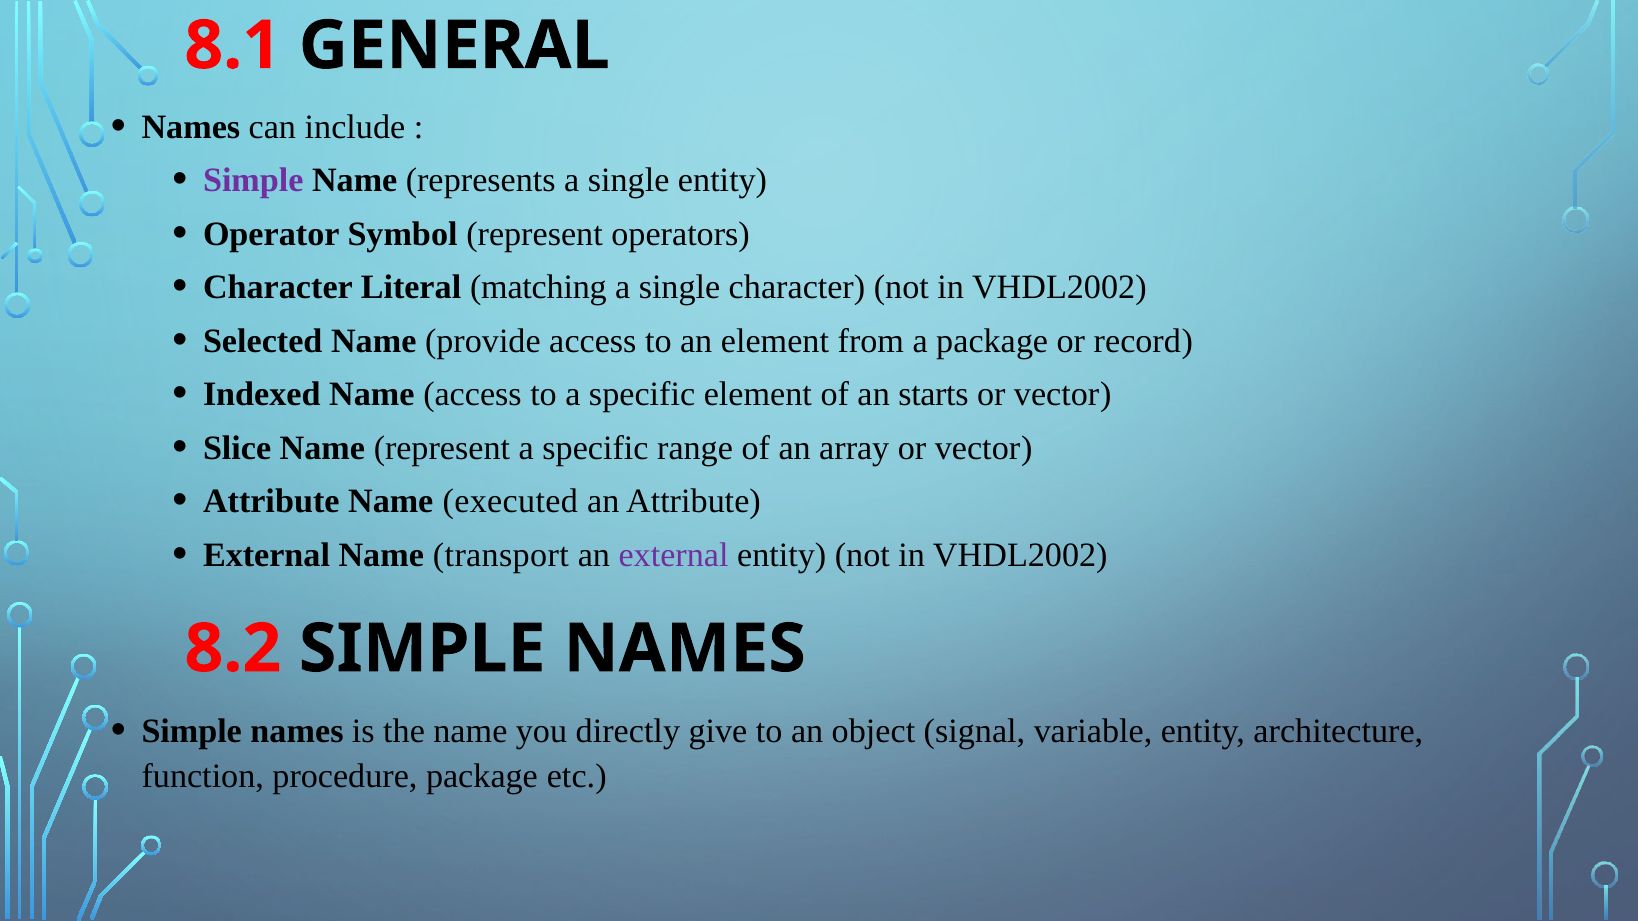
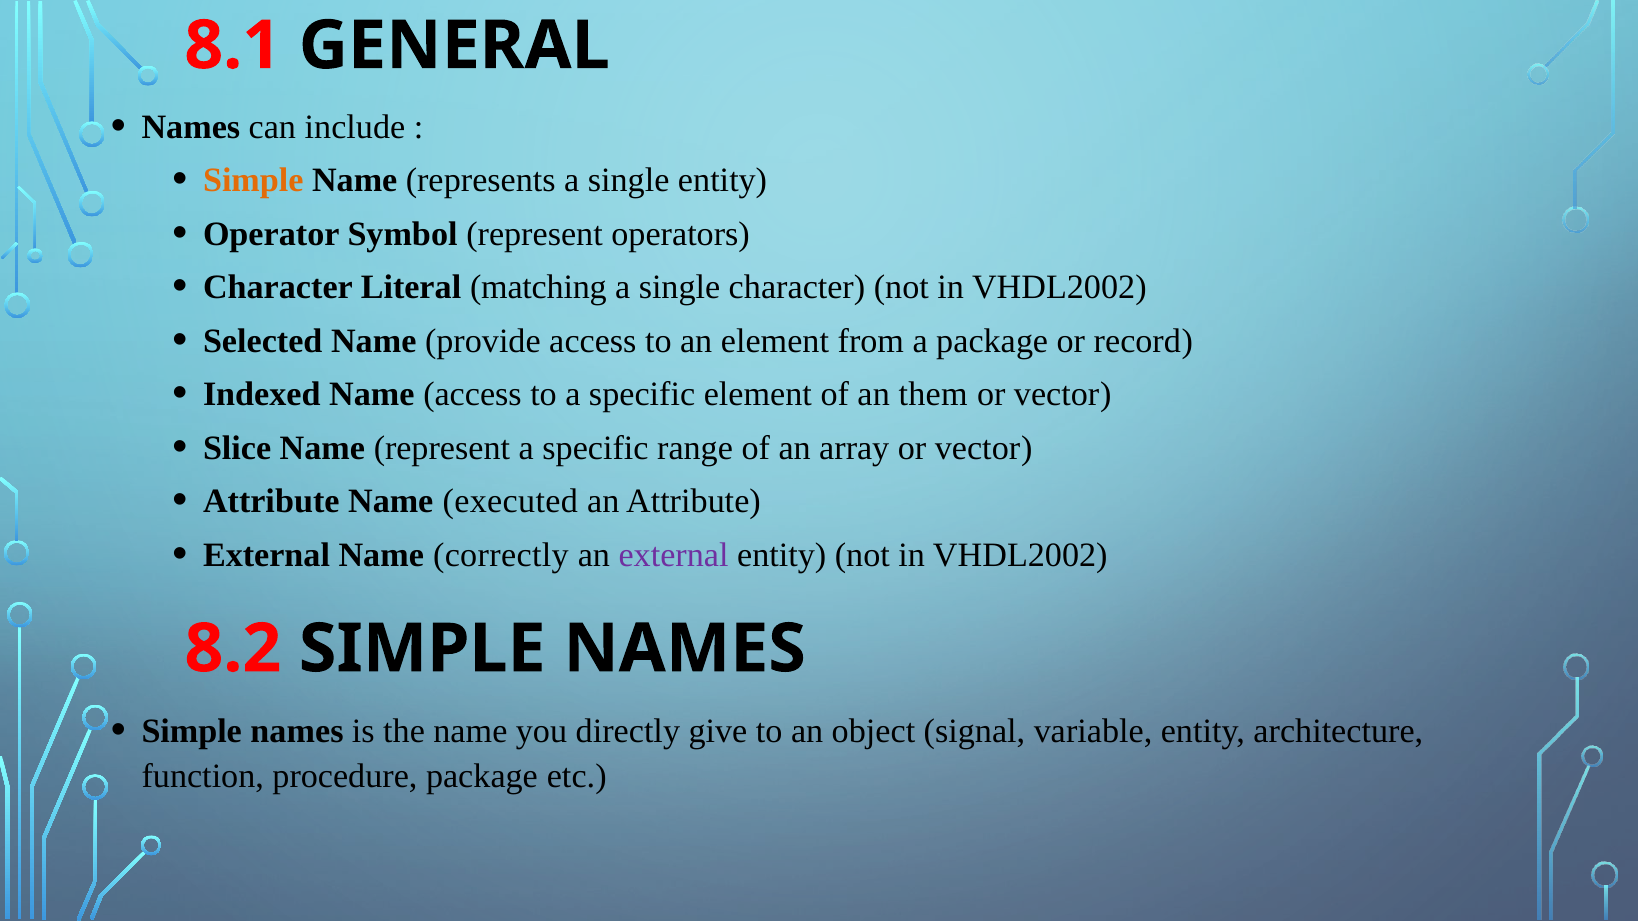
Simple colour: purple -> orange (253, 181)
starts: starts -> them (933, 395)
transport: transport -> correctly (501, 555)
